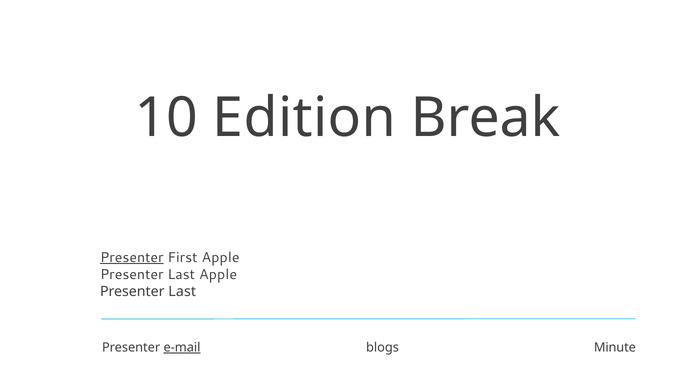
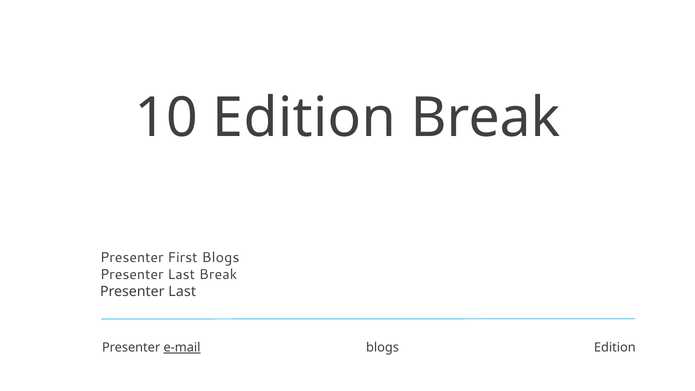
Presenter underline: present -> none (132, 257)
First Apple: Apple -> Blogs (221, 257)
Last Apple: Apple -> Break (218, 274)
blogs Minute: Minute -> Edition (615, 347)
